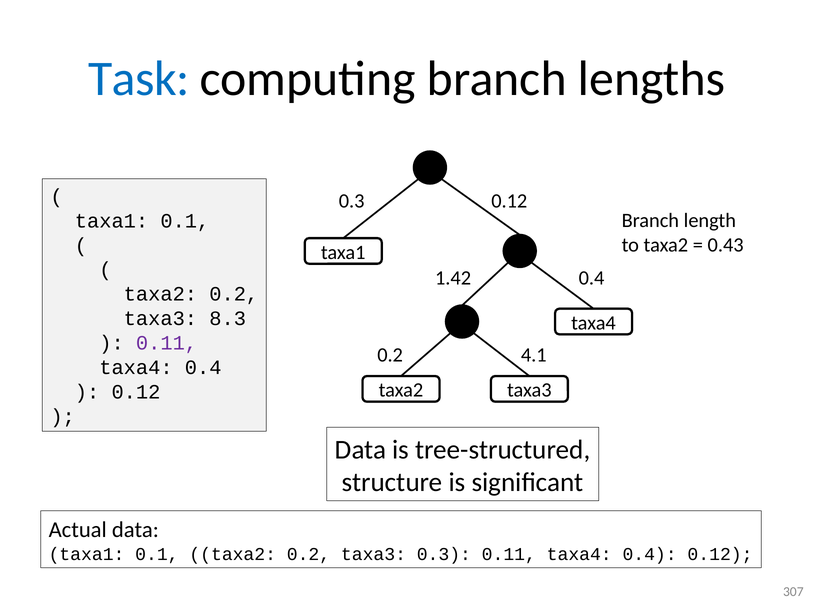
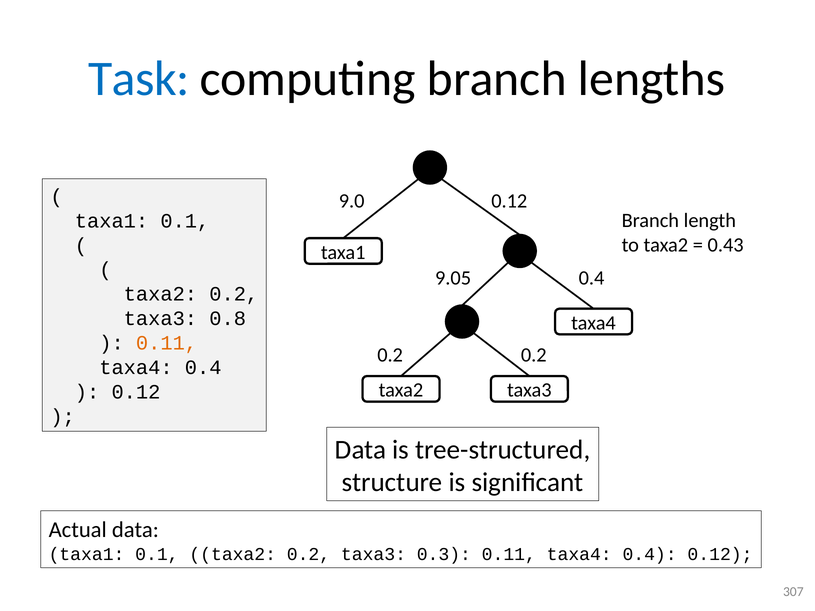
0.3: 0.3 -> 9.0 (352, 201)
1.42: 1.42 -> 9.05 (453, 278)
8.3: 8.3 -> 0.8 (228, 319)
0.11 colour: purple -> orange (167, 343)
0.2 4.1: 4.1 -> 0.2 (534, 355)
